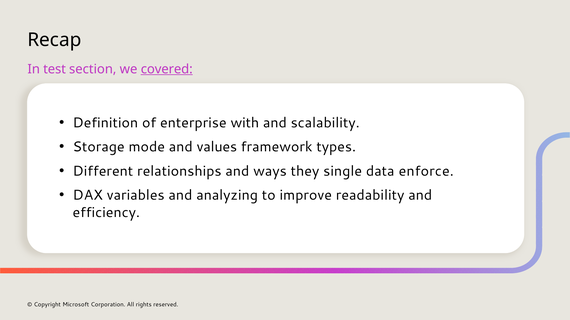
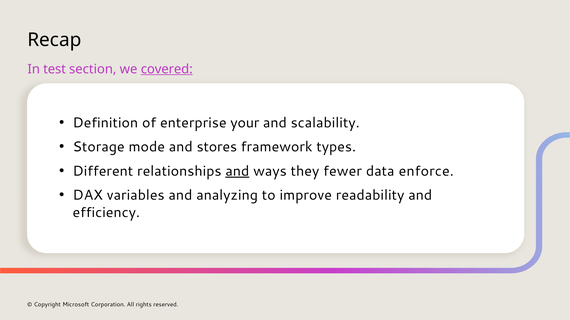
with: with -> your (245, 123)
values: values -> stores (217, 147)
and underline: none -> present (237, 171)
single: single -> fewer (343, 171)
